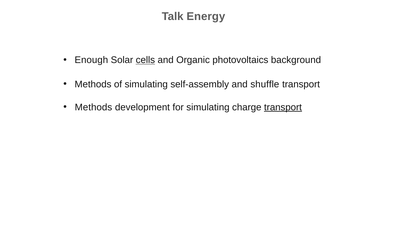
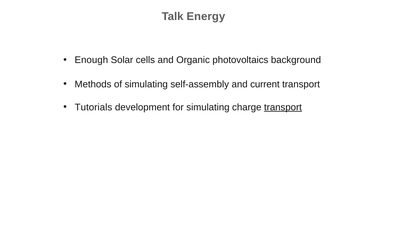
cells underline: present -> none (145, 60)
shuffle: shuffle -> current (265, 84)
Methods: Methods -> Tutorials (93, 107)
